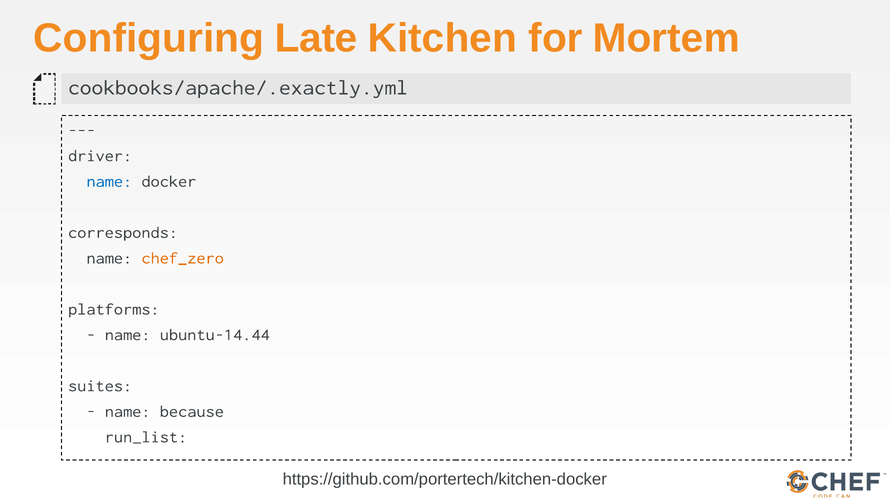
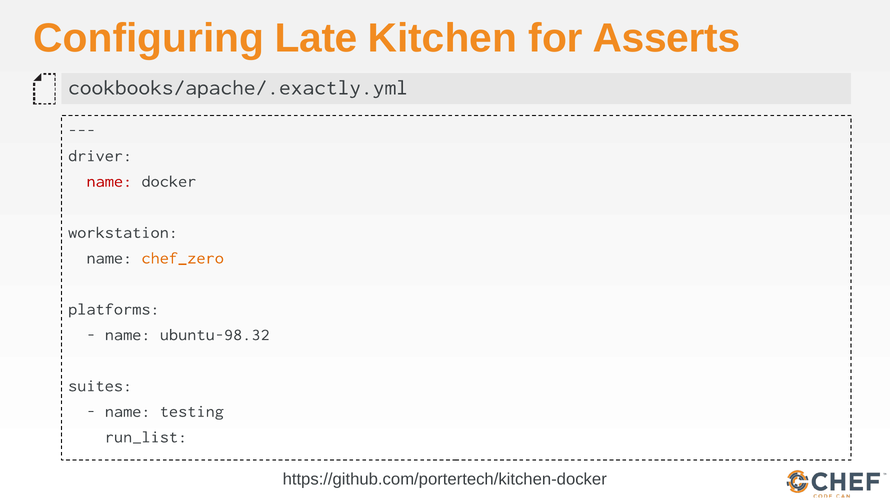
Mortem: Mortem -> Asserts (666, 38)
name colour: blue -> red (109, 181)
corresponds: corresponds -> workstation (123, 233)
ubuntu-14.44: ubuntu-14.44 -> ubuntu-98.32 (215, 335)
because: because -> testing (192, 412)
